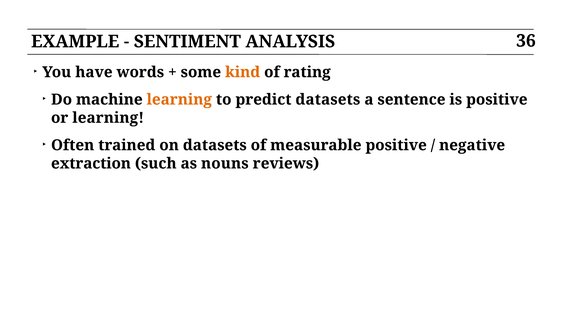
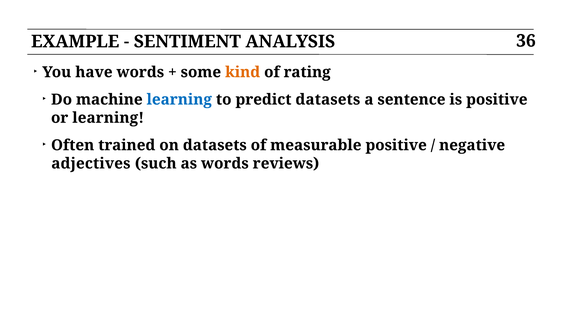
learning colour: orange -> blue (179, 100)
extraction: extraction -> adjectives (91, 163)
as nouns: nouns -> words (225, 163)
